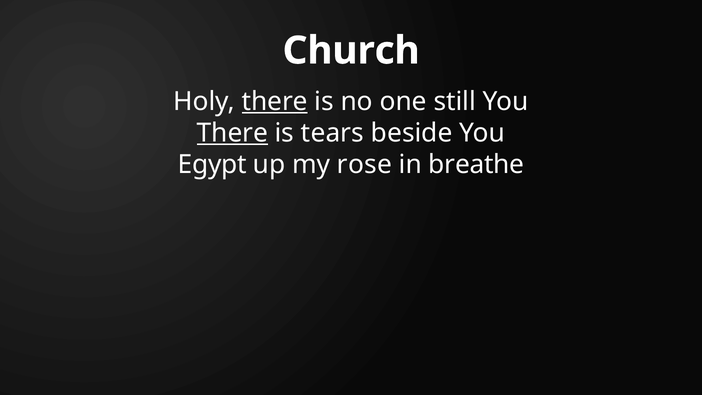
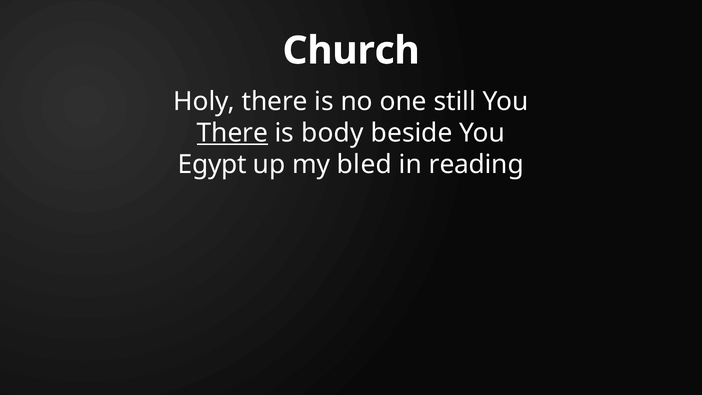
there underline: present -> none (275, 101)
tears: tears -> body (332, 133)
rose: rose -> bled (364, 165)
breathe: breathe -> reading (476, 165)
